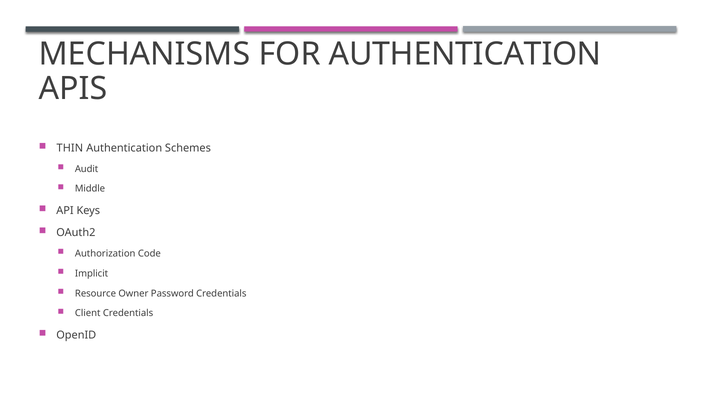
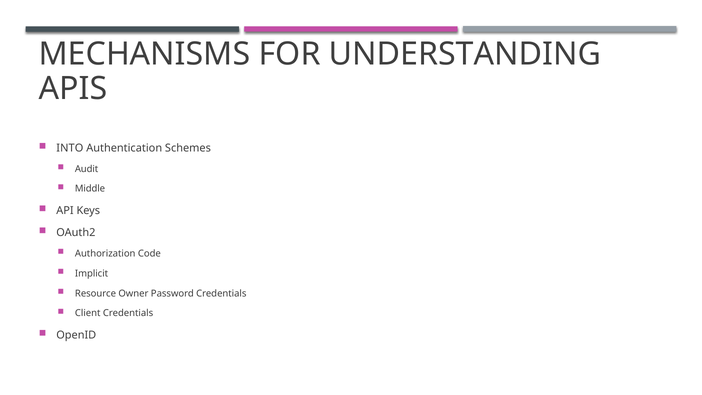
FOR AUTHENTICATION: AUTHENTICATION -> UNDERSTANDING (465, 54)
THIN: THIN -> INTO (70, 148)
